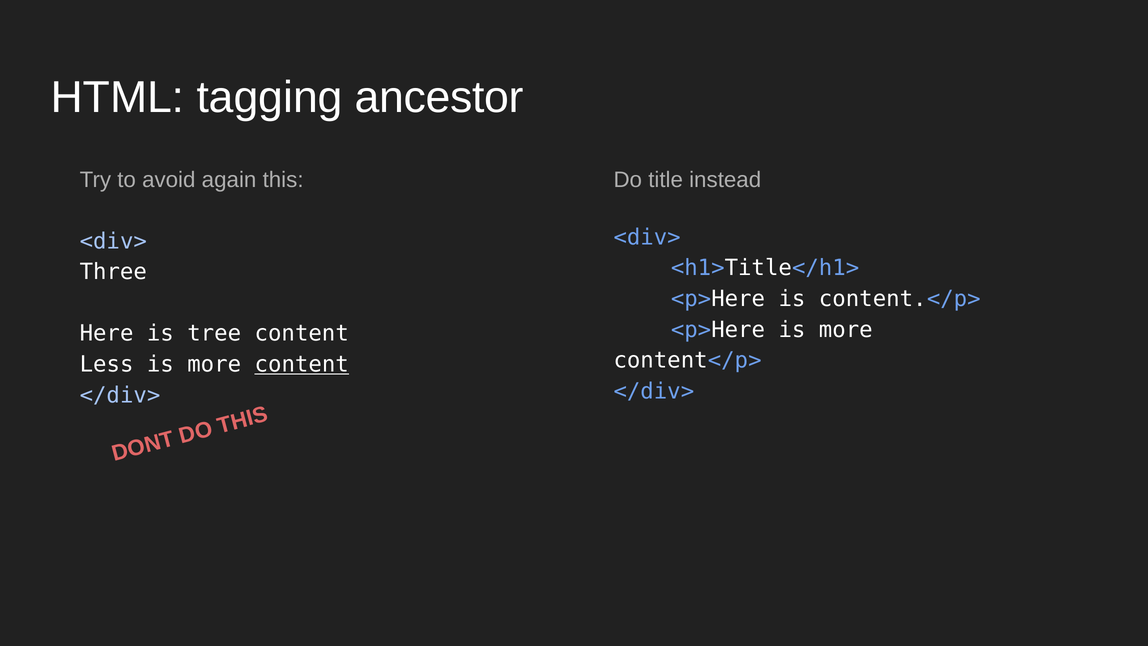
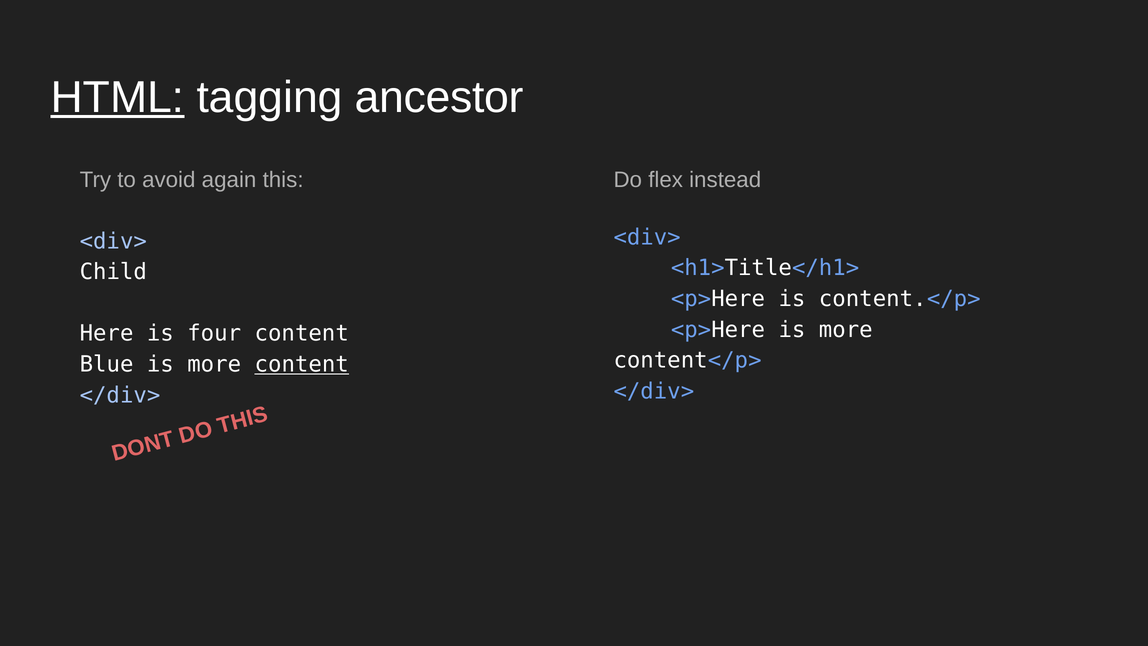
HTML underline: none -> present (117, 97)
title: title -> flex (666, 180)
Three: Three -> Child (113, 272)
tree: tree -> four (214, 334)
Less: Less -> Blue (107, 364)
